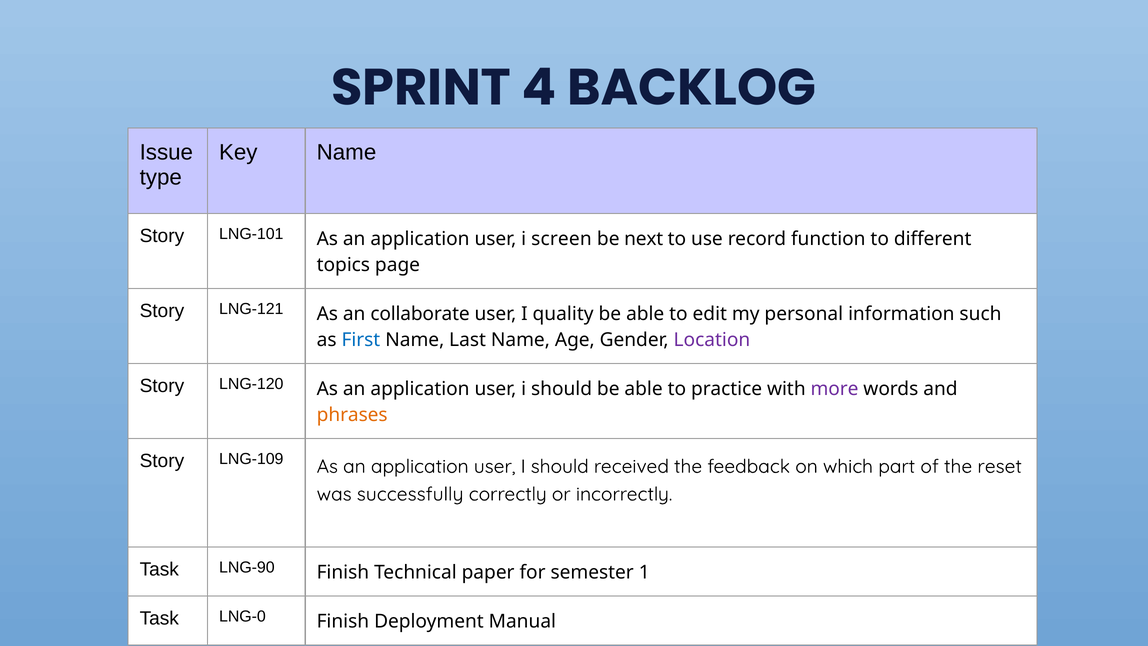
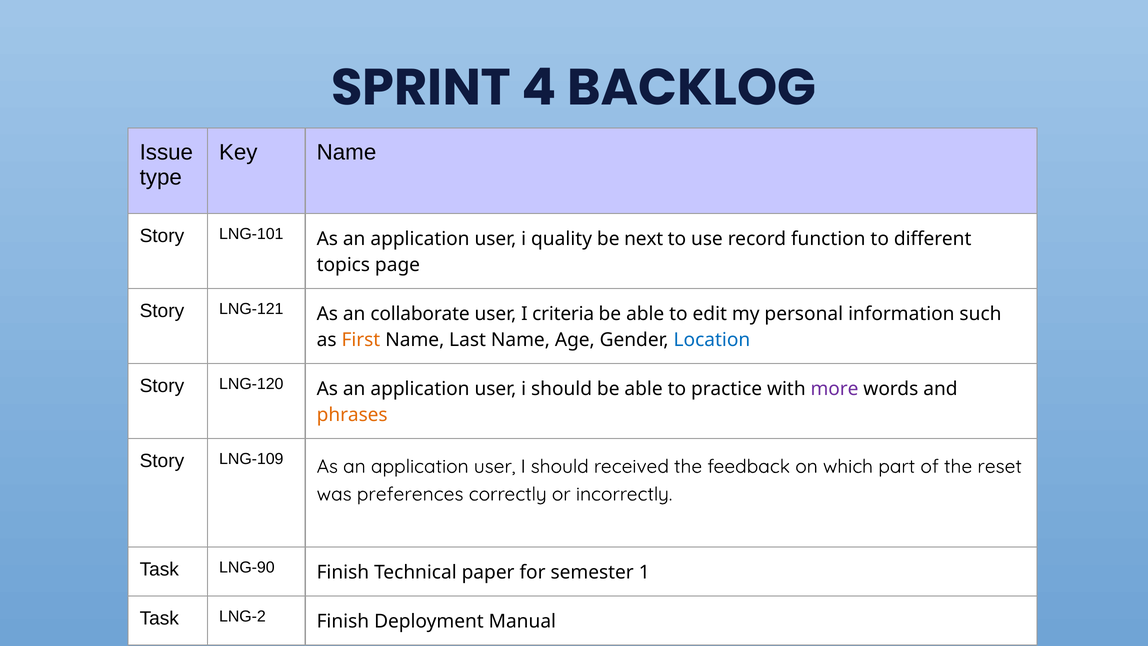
screen: screen -> quality (562, 239)
quality: quality -> criteria (563, 314)
First colour: blue -> orange (361, 340)
Location colour: purple -> blue (712, 340)
successfully: successfully -> preferences (410, 494)
LNG-0: LNG-0 -> LNG-2 (242, 616)
